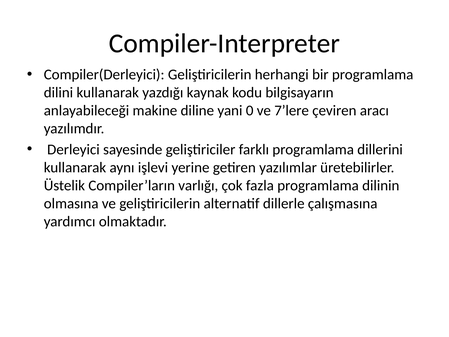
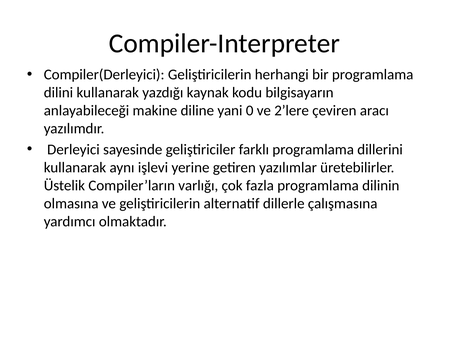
7’lere: 7’lere -> 2’lere (292, 110)
